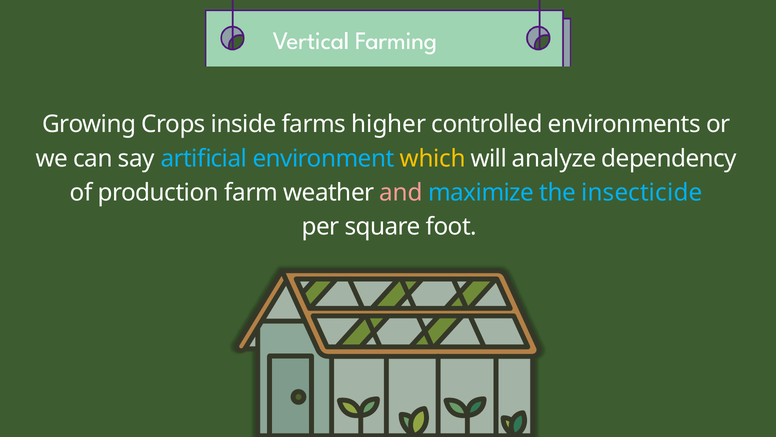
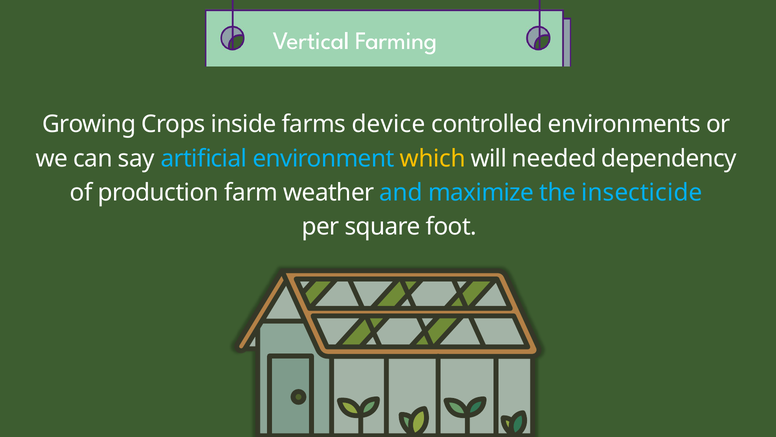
higher: higher -> device (389, 124)
analyze: analyze -> needed (554, 158)
and colour: pink -> light blue (401, 192)
